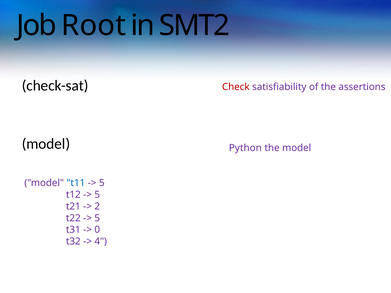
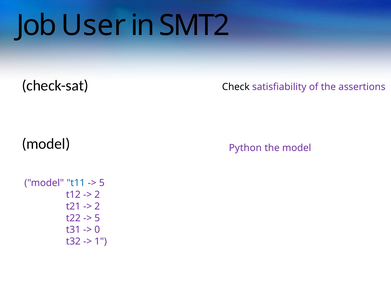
Root: Root -> User (94, 25)
Check colour: red -> black (236, 87)
5: 5 -> 2 (97, 195)
4: 4 -> 1 (101, 242)
